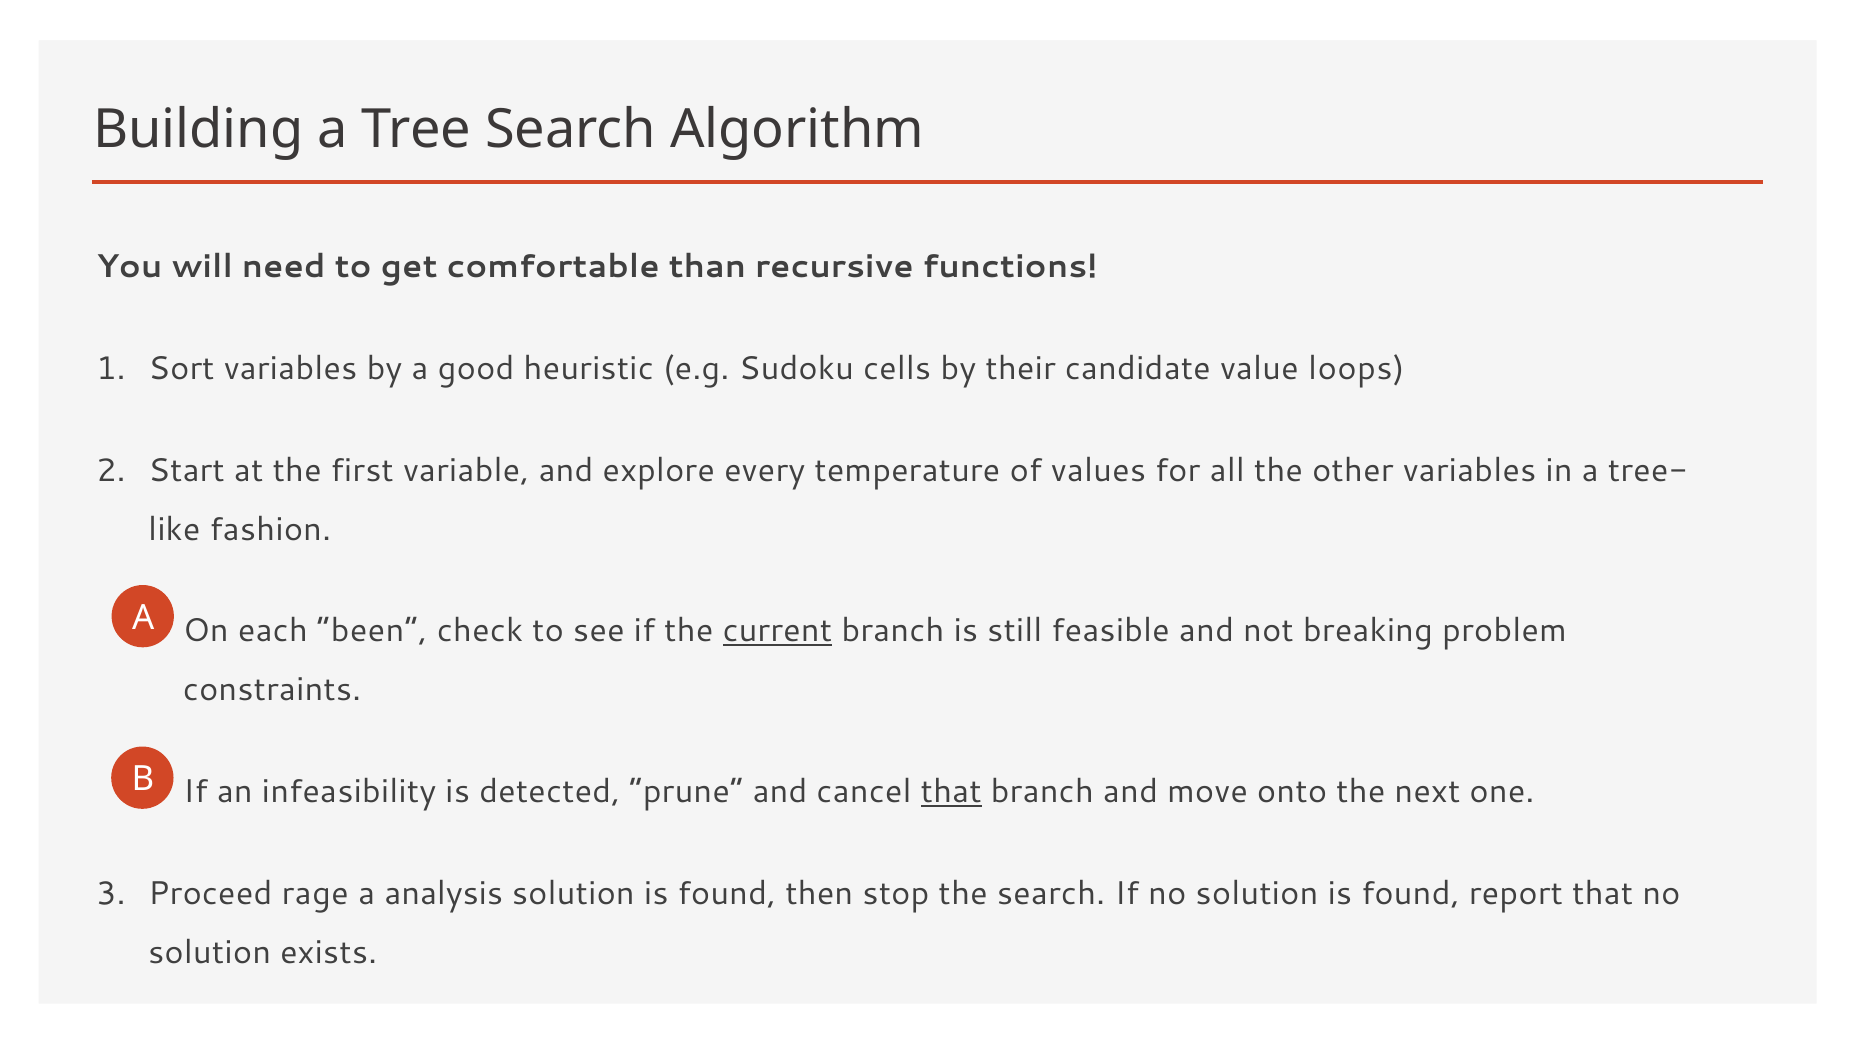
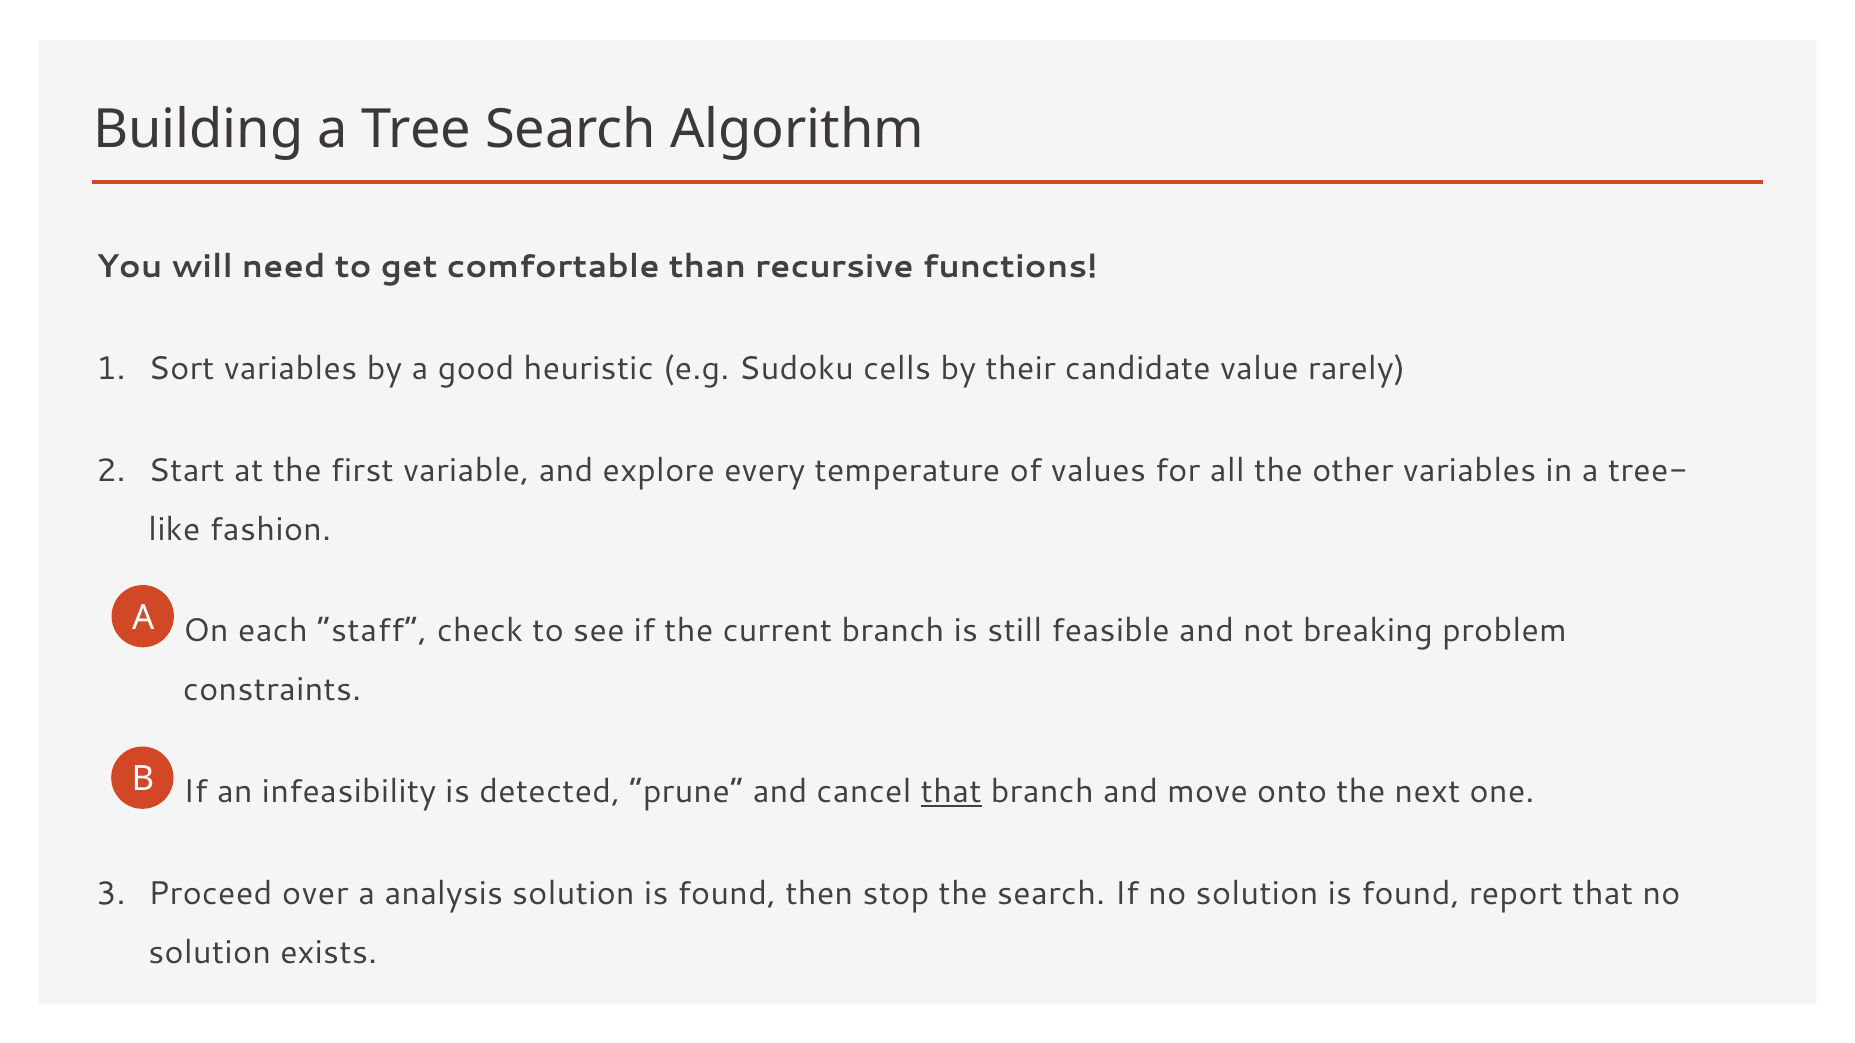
loops: loops -> rarely (1357, 369)
been: been -> staff (372, 631)
current underline: present -> none (777, 631)
rage: rage -> over (315, 894)
